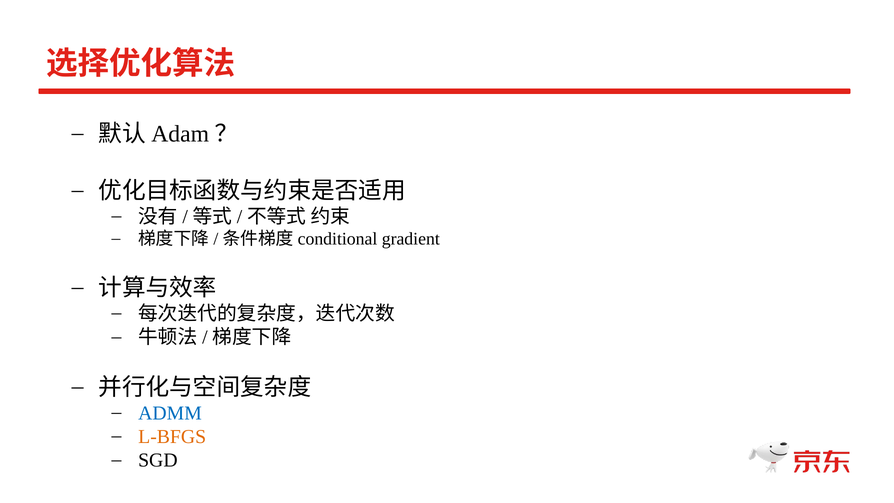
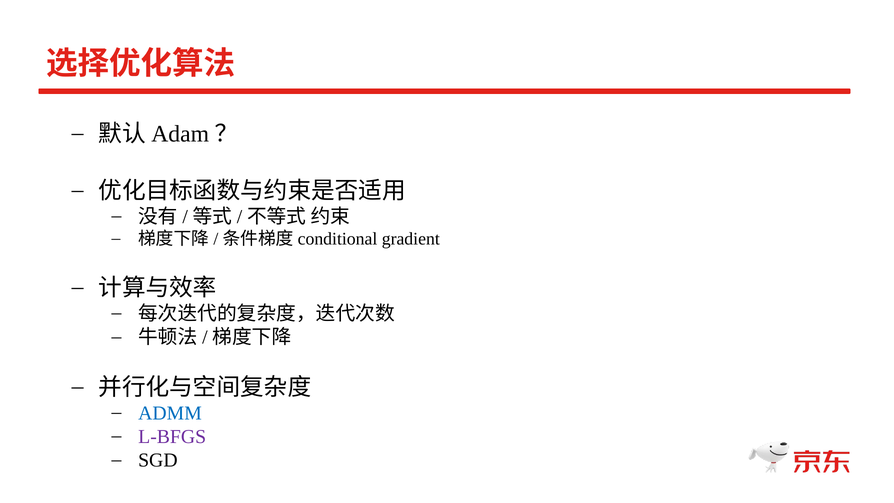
L-BFGS colour: orange -> purple (172, 436)
